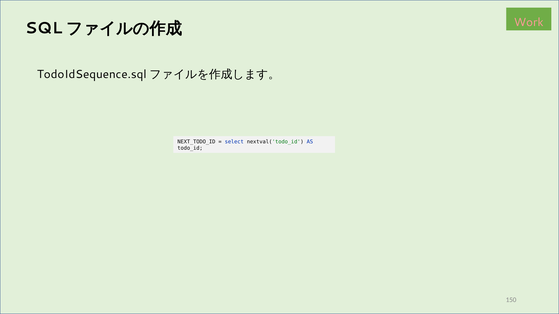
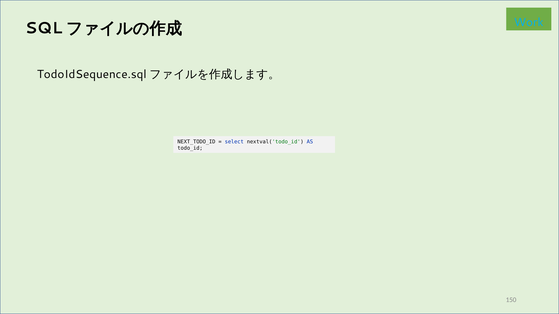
Work colour: pink -> light blue (529, 22)
